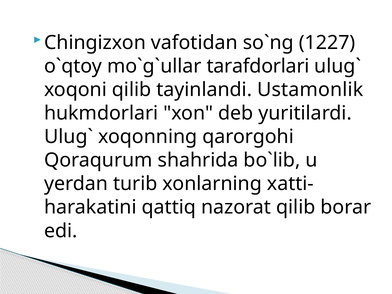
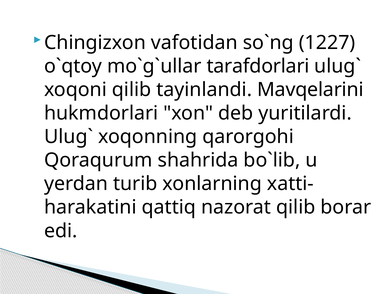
Ustamonlik: Ustamonlik -> Mavqelarini (310, 90)
